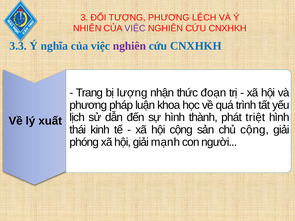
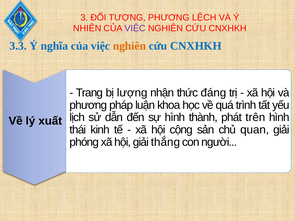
nghiên colour: purple -> orange (129, 46)
đoạn: đoạn -> đáng (214, 93)
triệt: triệt -> trên (255, 118)
chủ cộng: cộng -> quan (255, 130)
mạnh: mạnh -> thắng (165, 142)
